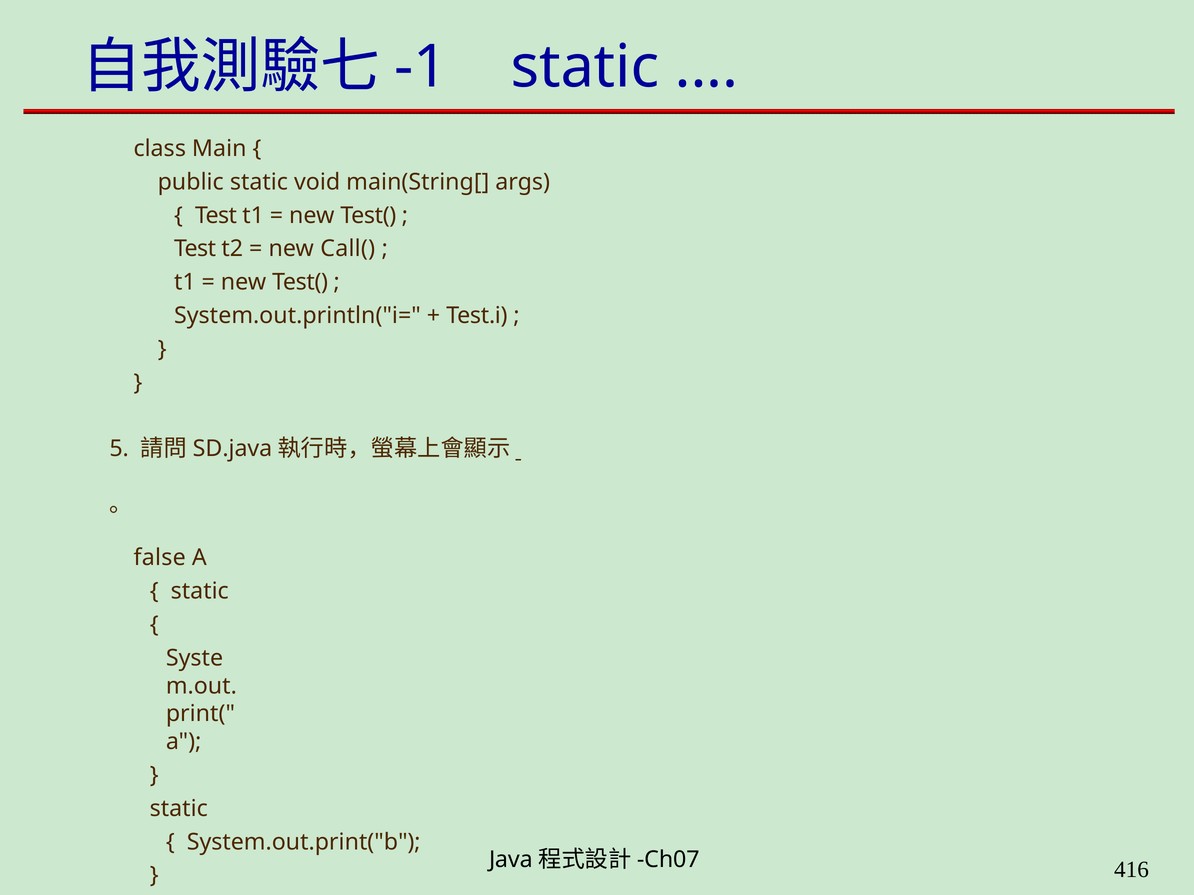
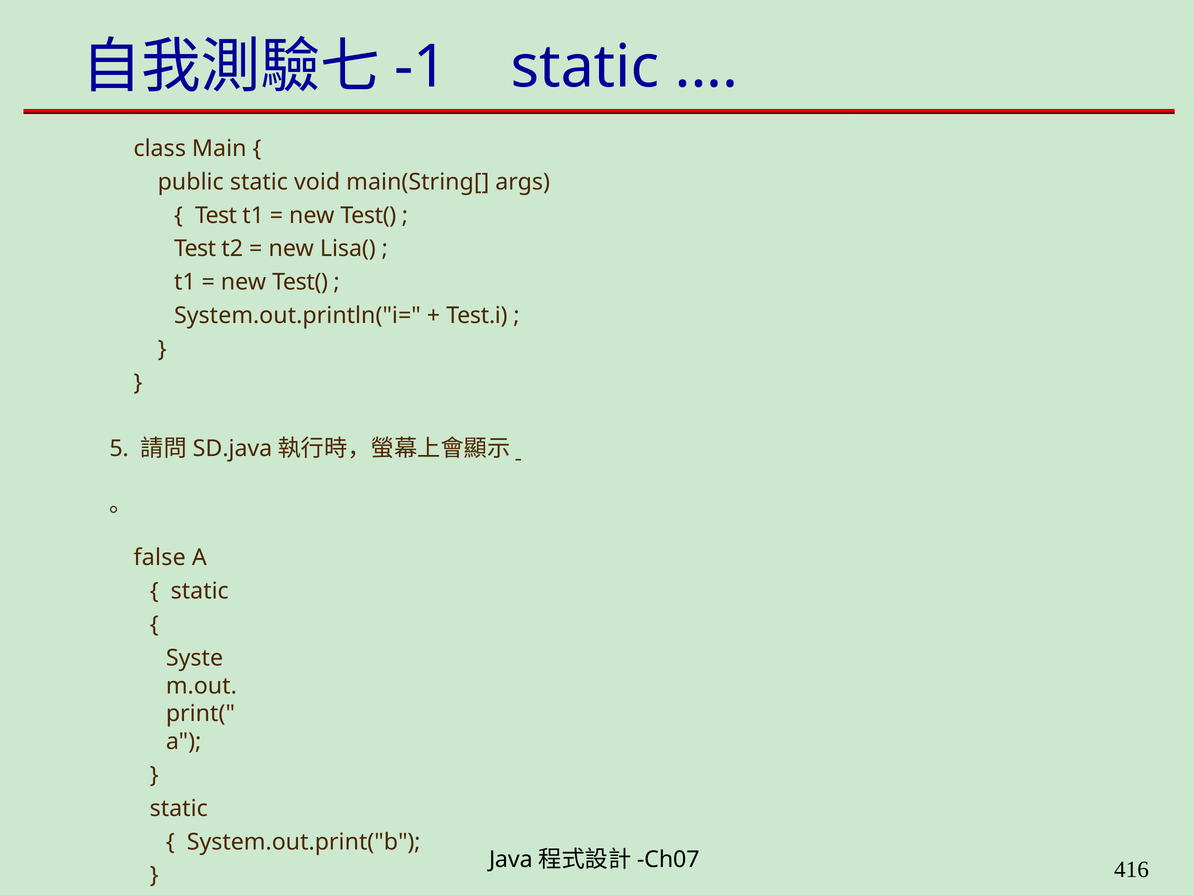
Call(: Call( -> Lisa( (348, 249)
